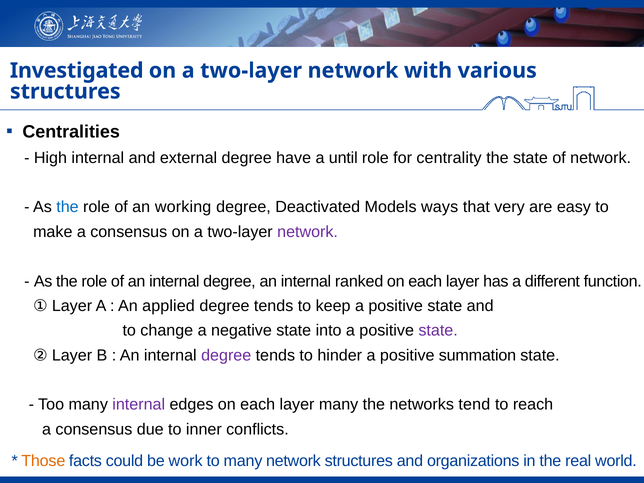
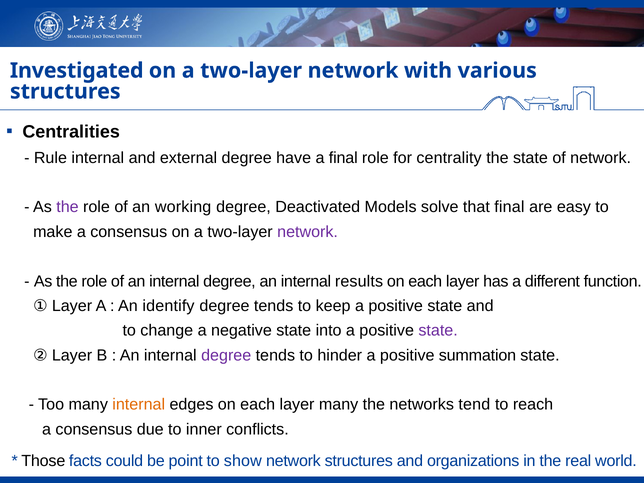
High: High -> Rule (50, 158)
a until: until -> final (343, 158)
the colour: blue -> purple (67, 207)
ways: ways -> solve (440, 207)
that very: very -> final (509, 207)
ranked: ranked -> results (359, 281)
applied: applied -> identify (168, 306)
internal colour: purple -> orange (139, 405)
Those colour: orange -> black (43, 461)
work: work -> point (186, 461)
to many: many -> show (243, 461)
